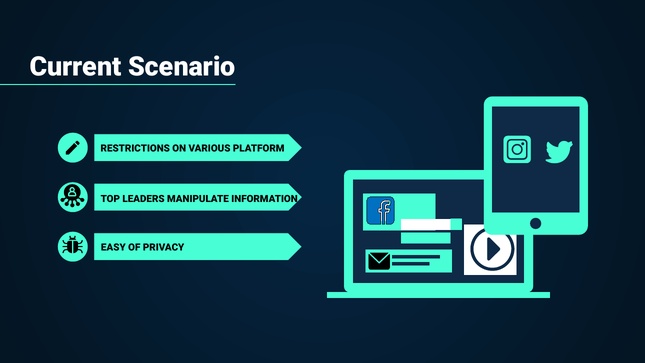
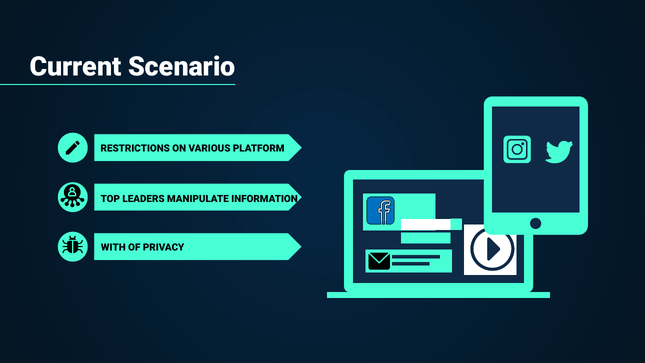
EASY: EASY -> WITH (113, 247)
